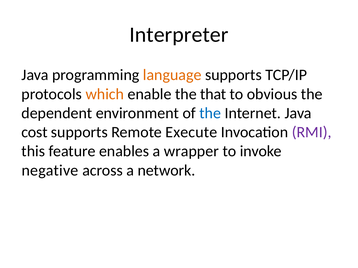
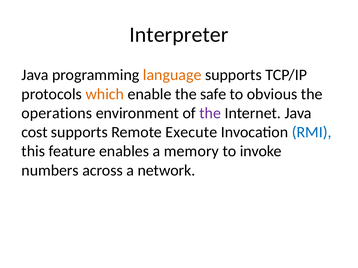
that: that -> safe (213, 94)
dependent: dependent -> operations (57, 113)
the colour: blue -> purple (210, 113)
RMI colour: purple -> blue (312, 132)
wrapper: wrapper -> memory (191, 151)
negative: negative -> numbers (50, 171)
